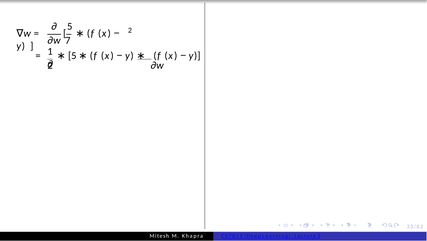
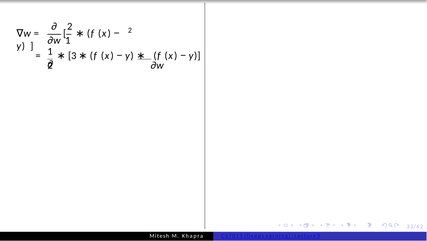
5: 5 -> 2 (70, 26)
∂w 7: 7 -> 1 (68, 40)
5: 5 -> 3 (72, 56)
